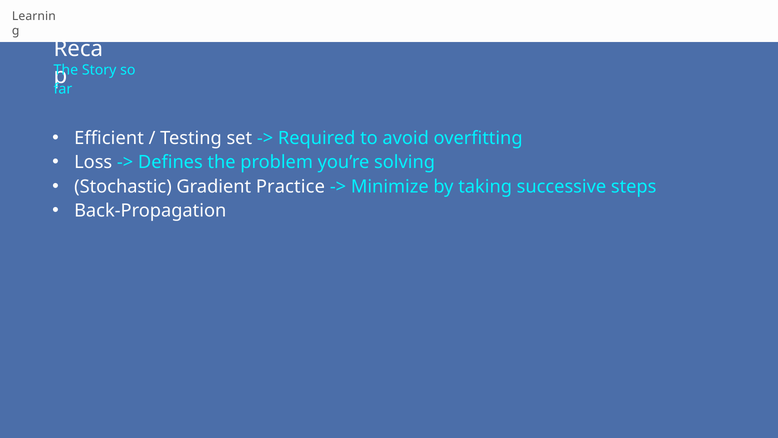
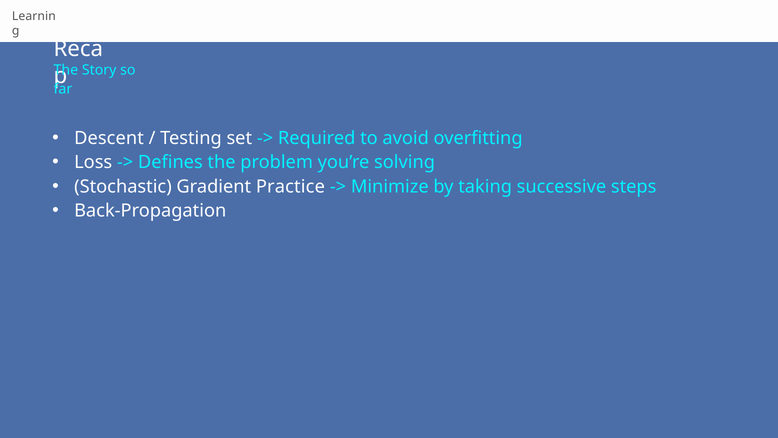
Efficient: Efficient -> Descent (109, 138)
